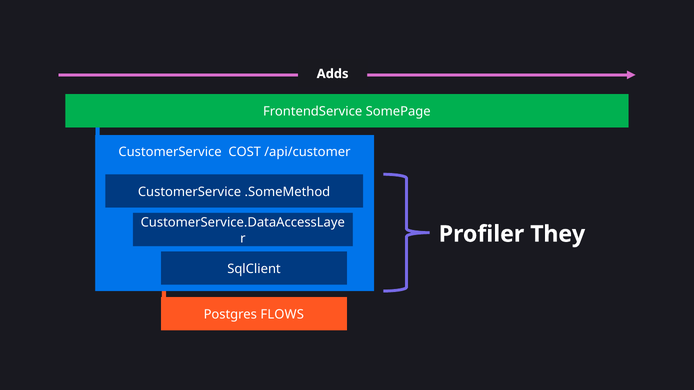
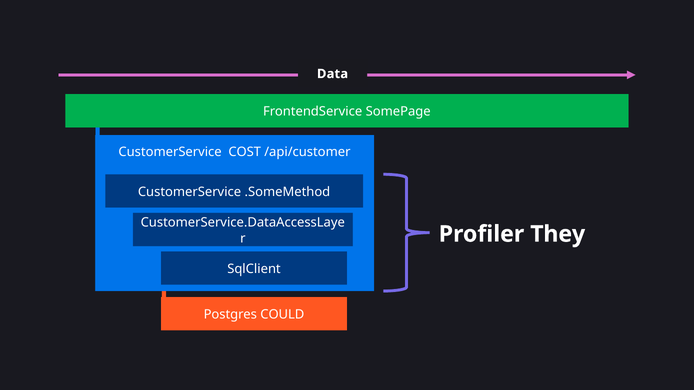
Adds: Adds -> Data (333, 74)
FLOWS: FLOWS -> COULD (282, 315)
